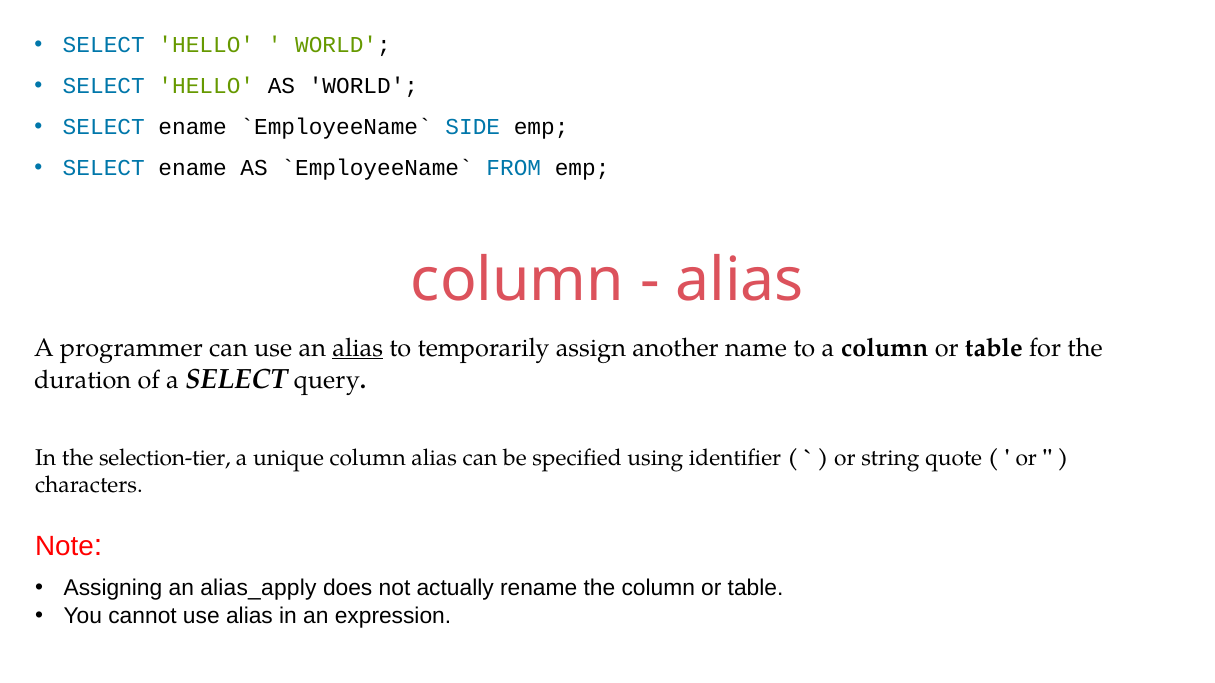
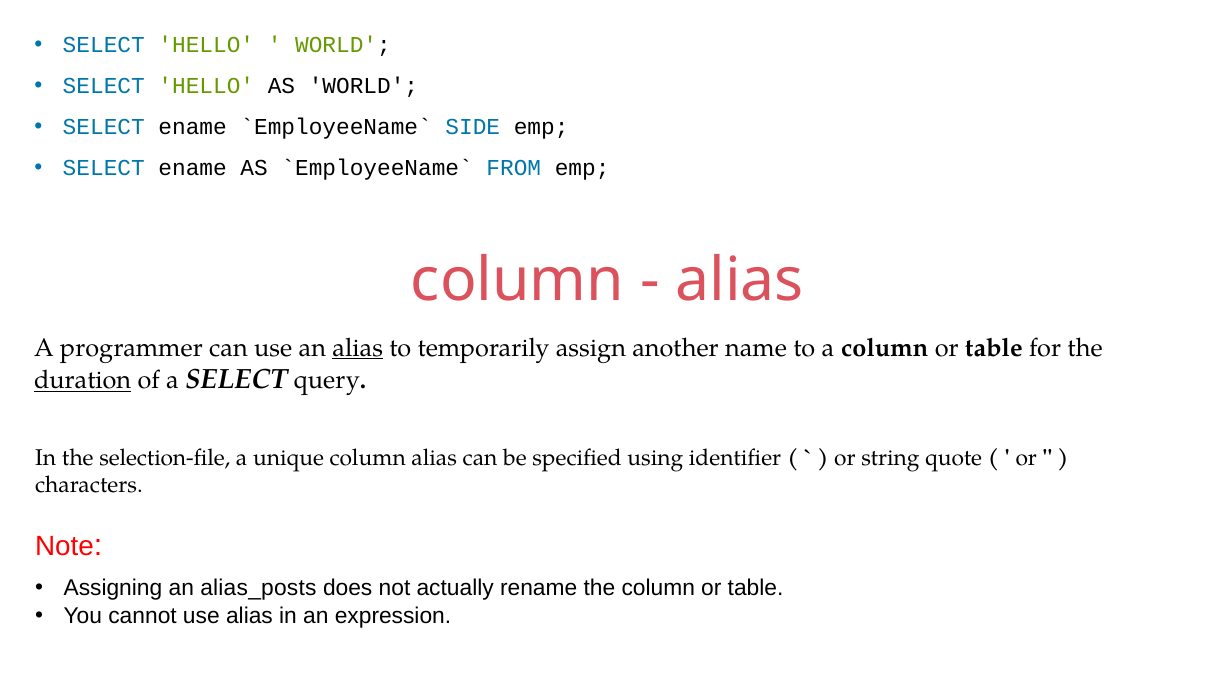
duration underline: none -> present (83, 381)
selection-tier: selection-tier -> selection-file (165, 458)
alias_apply: alias_apply -> alias_posts (258, 589)
